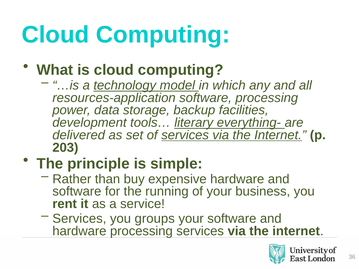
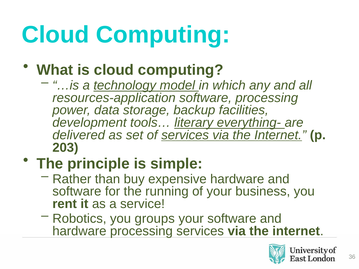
Services: Services -> Robotics (79, 219)
